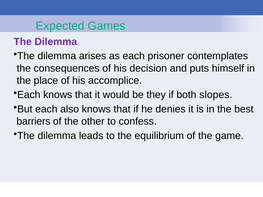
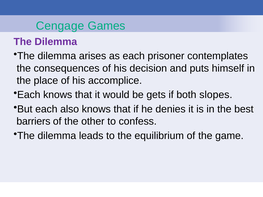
Expected: Expected -> Cengage (60, 26)
they: they -> gets (156, 95)
